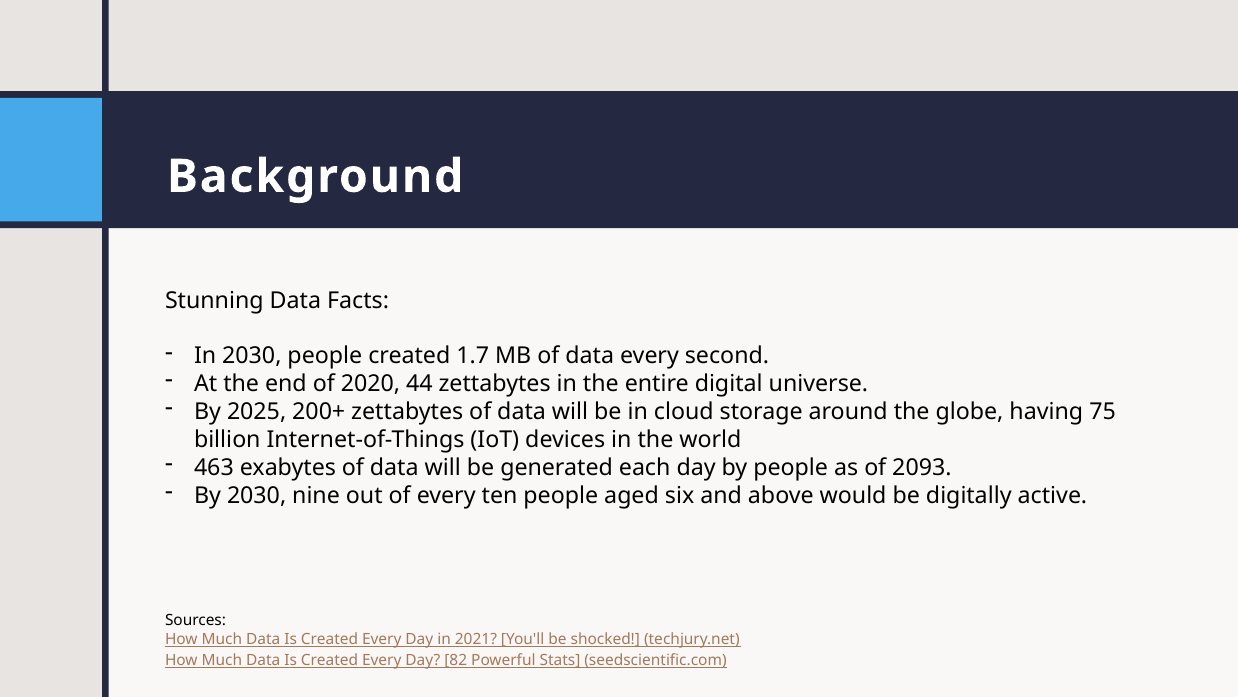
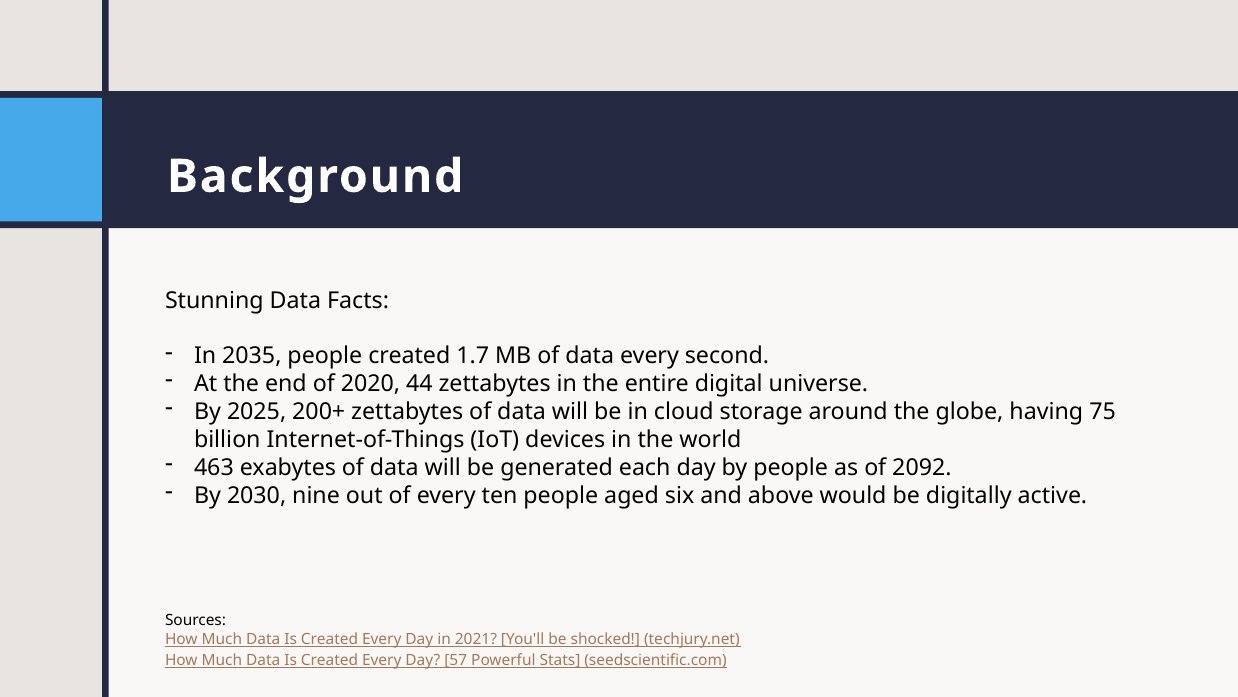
In 2030: 2030 -> 2035 (252, 356)
2093: 2093 -> 2092 (922, 467)
82: 82 -> 57 (456, 660)
